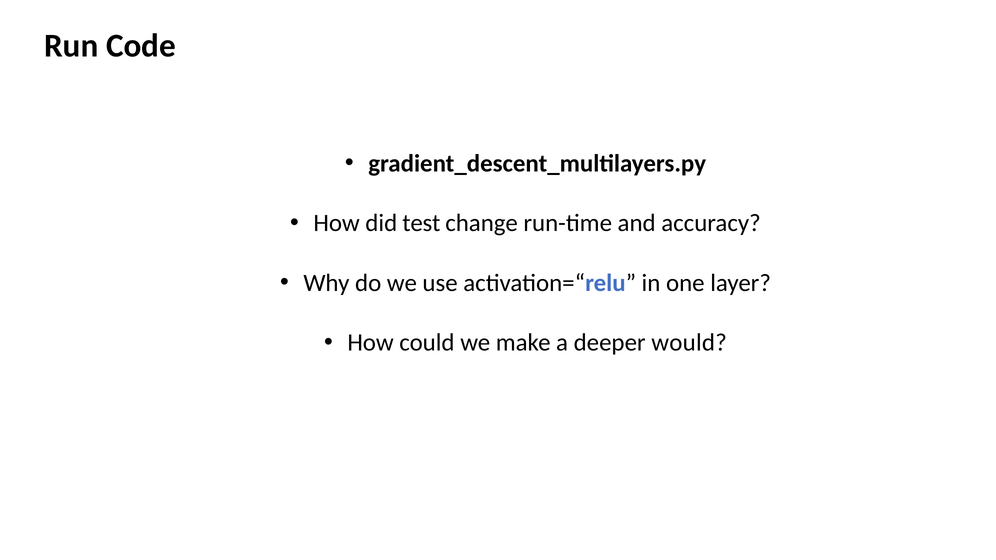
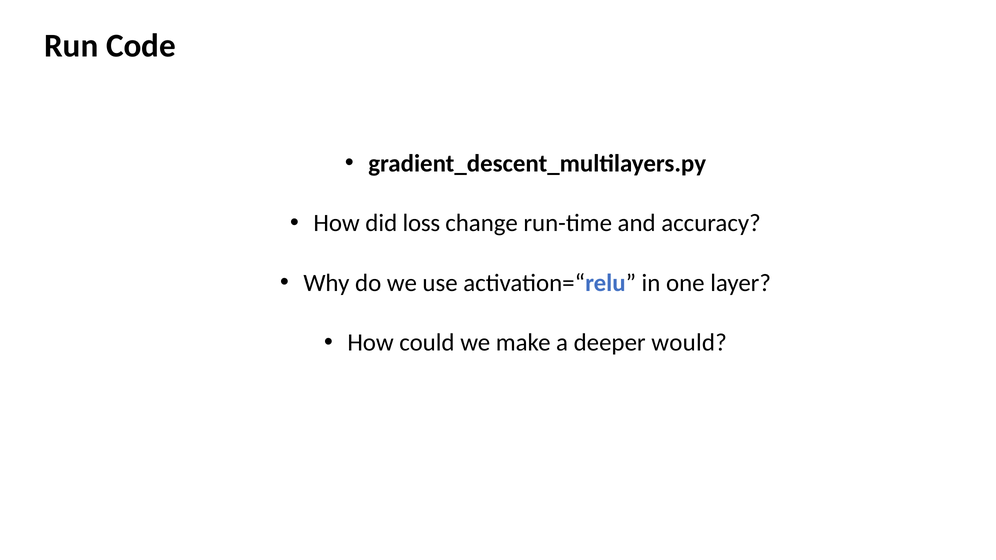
test: test -> loss (421, 223)
